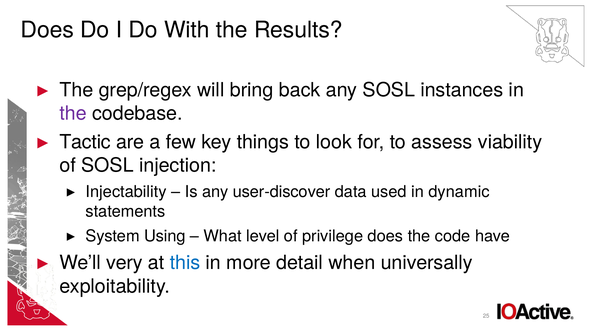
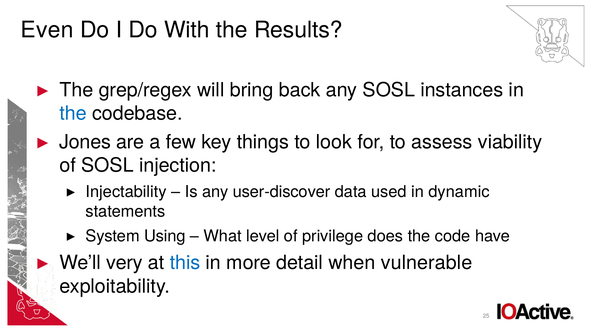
Does: Does -> Even (47, 30)
the colour: purple -> blue (73, 114)
Tactic: Tactic -> Jones (85, 142)
universally: universally -> vulnerable (427, 263)
